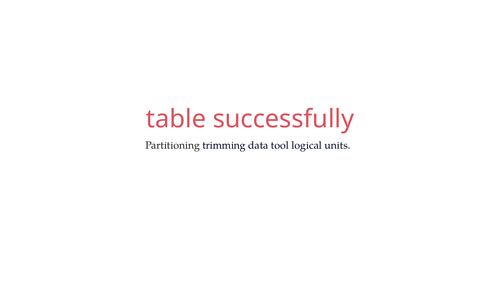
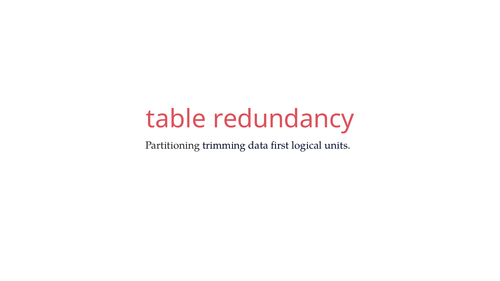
successfully: successfully -> redundancy (283, 119)
tool: tool -> first (280, 146)
